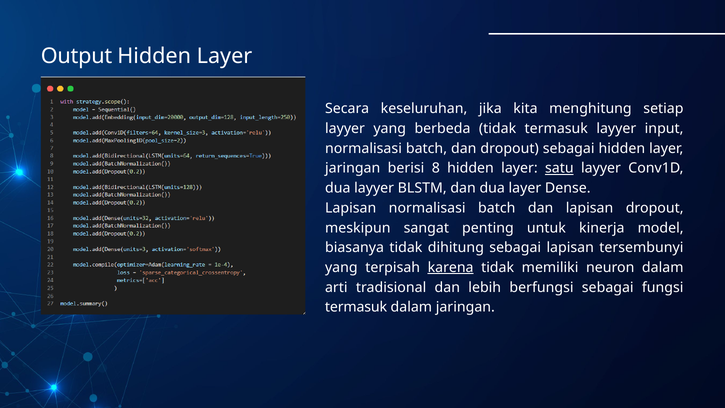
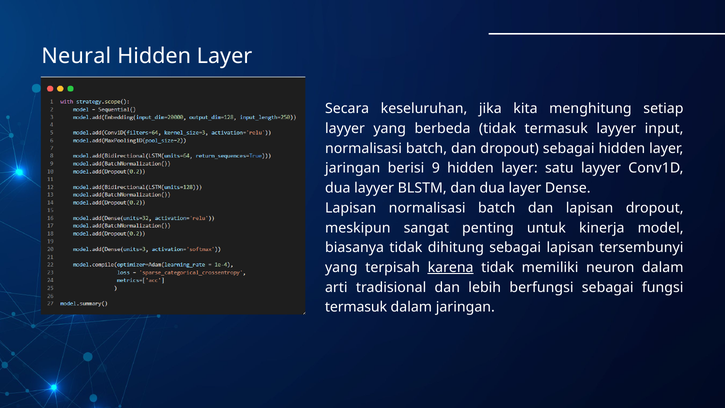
Output: Output -> Neural (76, 56)
8: 8 -> 9 (436, 168)
satu underline: present -> none (559, 168)
